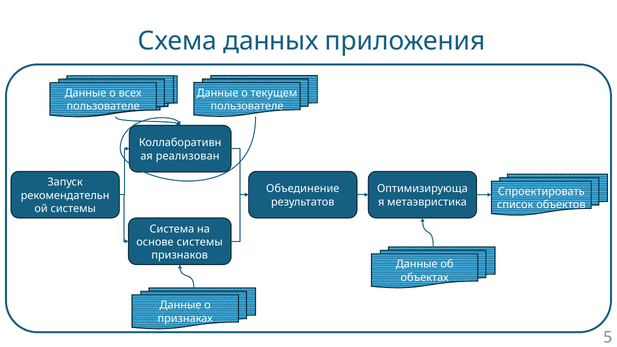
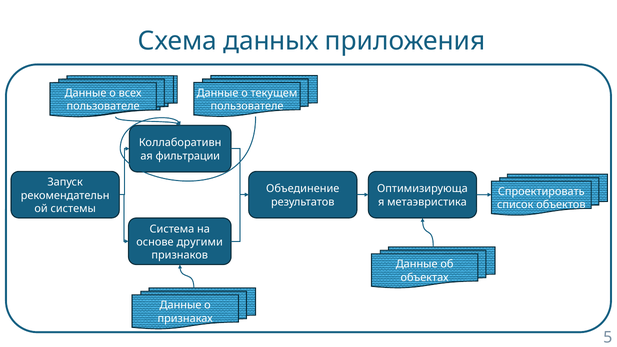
реализован: реализован -> фильтрации (188, 156)
основе системы: системы -> другими (200, 242)
